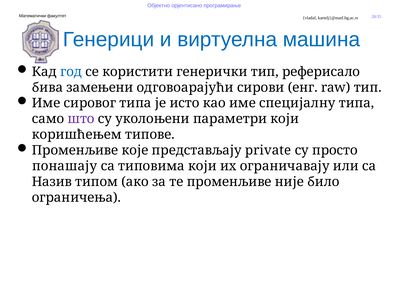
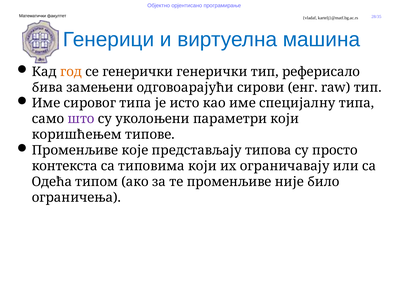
год colour: blue -> orange (71, 72)
се користити: користити -> генерички (138, 72)
private: private -> типова (268, 151)
понашају: понашају -> контекста (65, 166)
Назив: Назив -> Одећа (52, 182)
